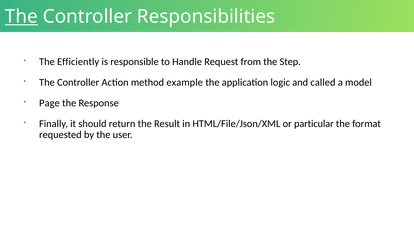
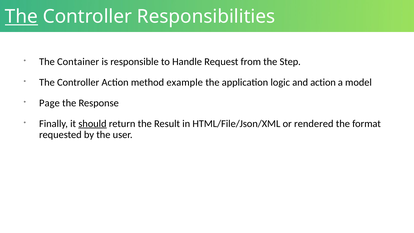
Efficiently: Efficiently -> Container (78, 62)
and called: called -> action (323, 82)
should underline: none -> present (92, 124)
particular: particular -> rendered (314, 124)
